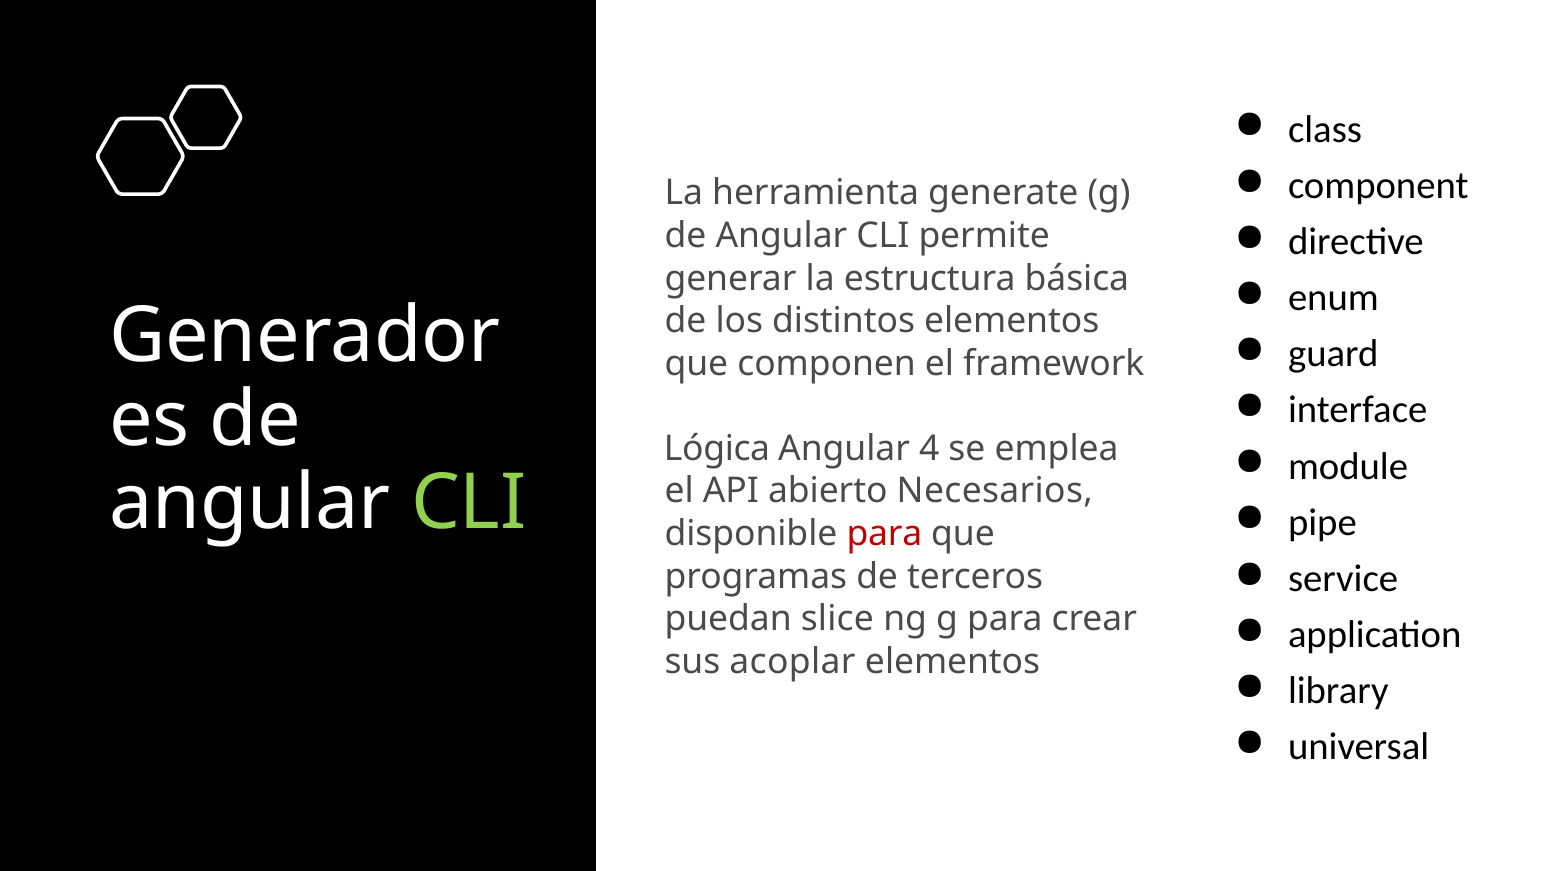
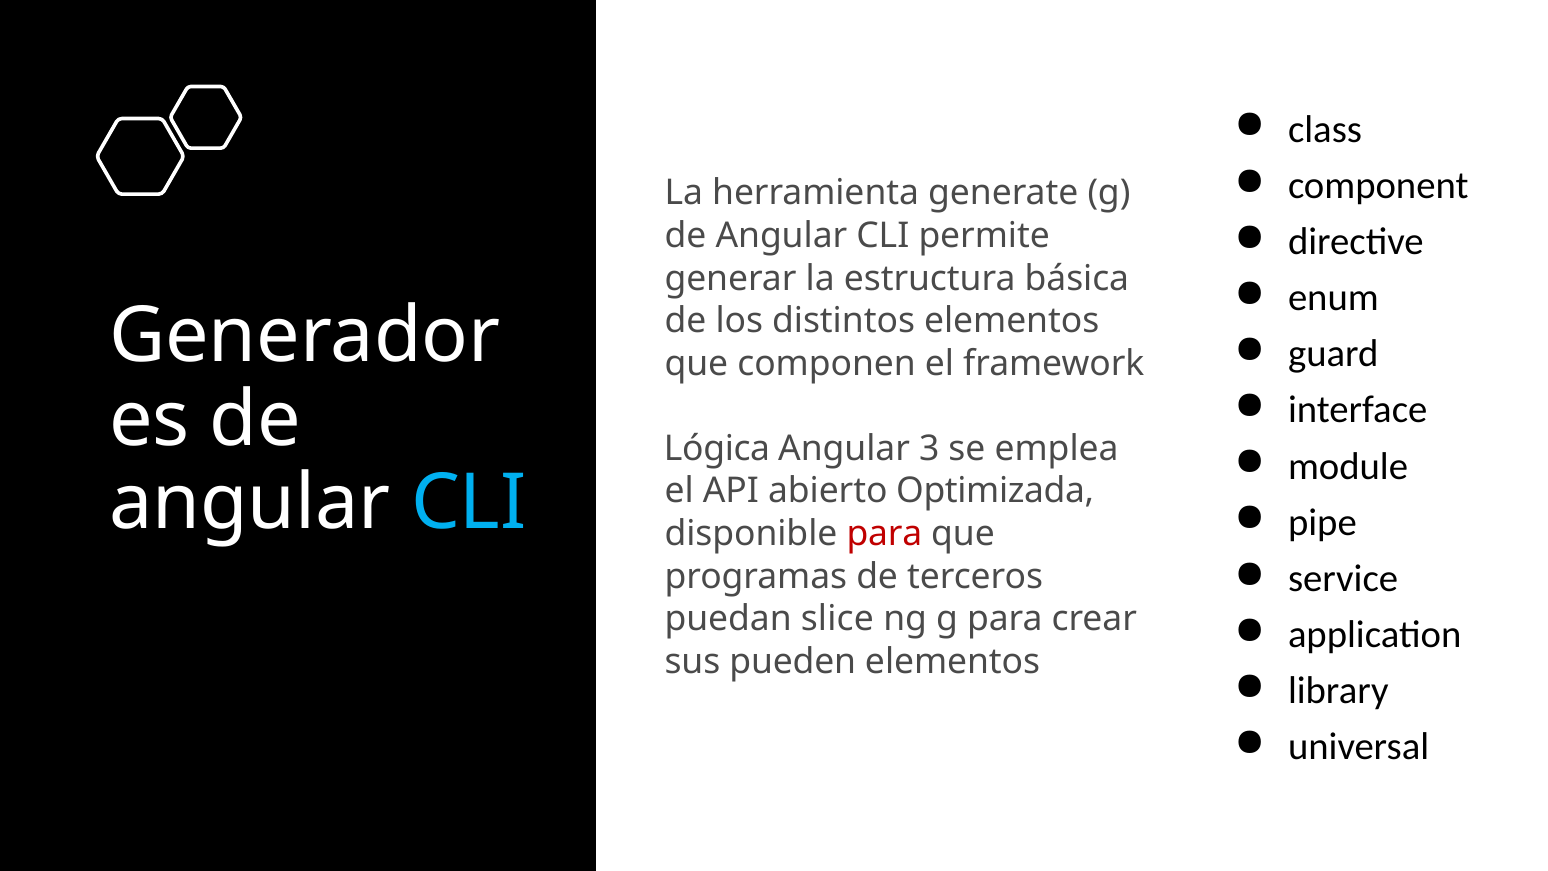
4: 4 -> 3 (929, 449)
Necesarios: Necesarios -> Optimizada (995, 491)
CLI colour: light green -> light blue (469, 503)
acoplar: acoplar -> pueden (793, 661)
